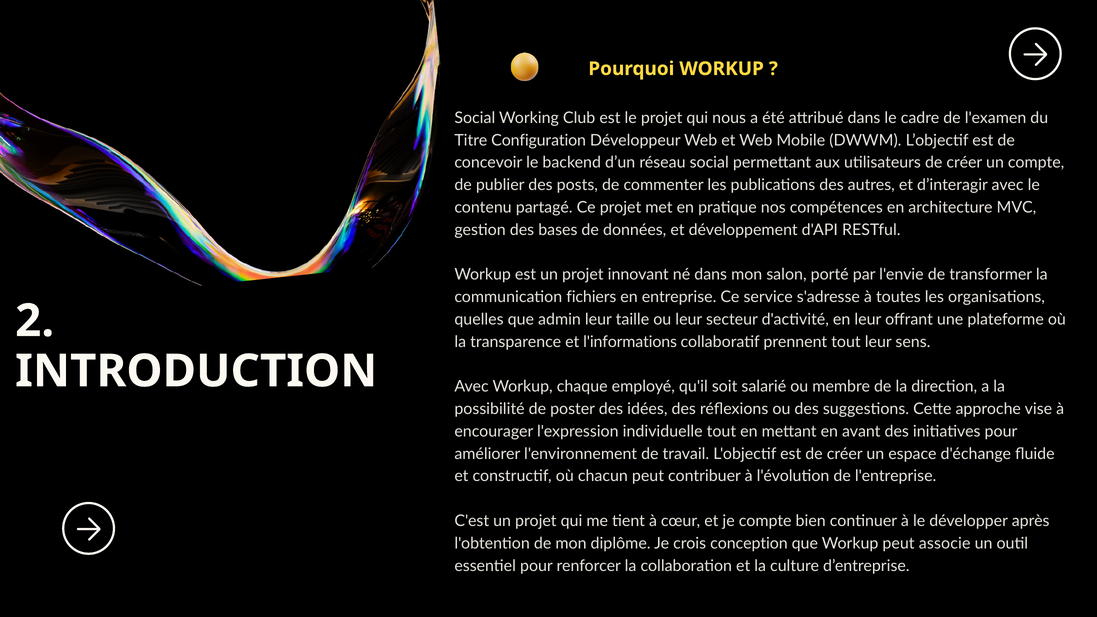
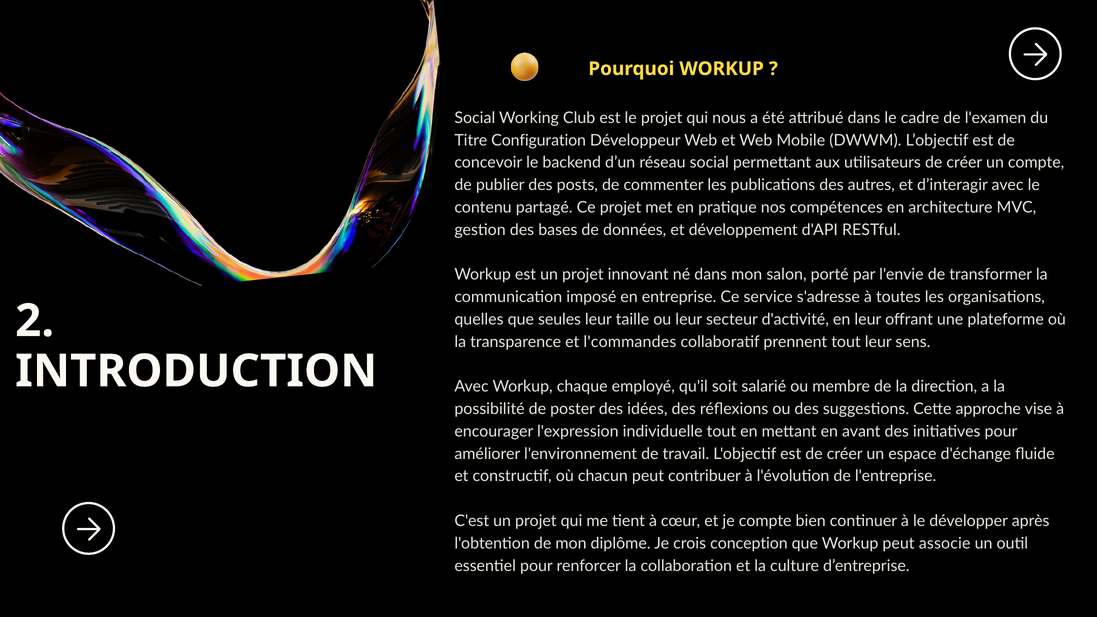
fichiers: fichiers -> imposé (591, 297)
admin: admin -> seules (560, 319)
l'informations: l'informations -> l'commandes (630, 342)
